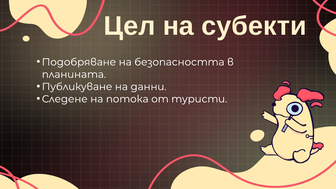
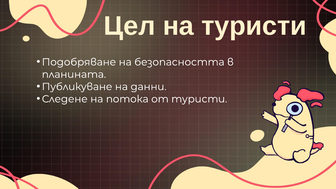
на субекти: субекти -> туристи (254, 26)
